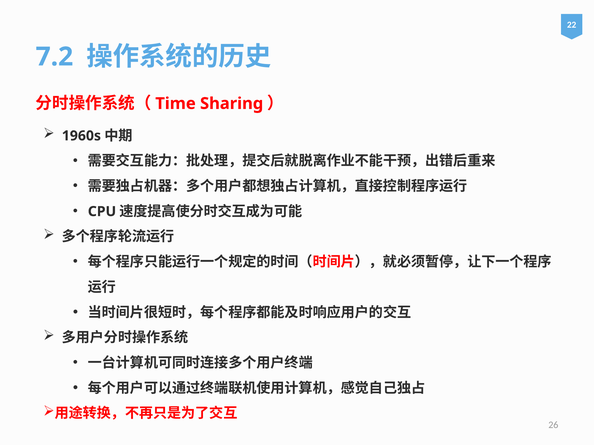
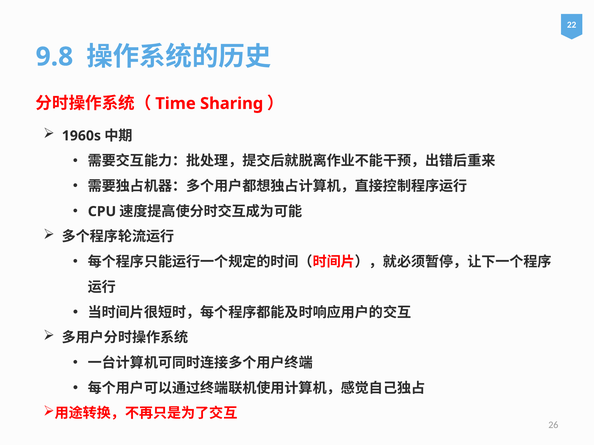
7.2: 7.2 -> 9.8 (54, 57)
